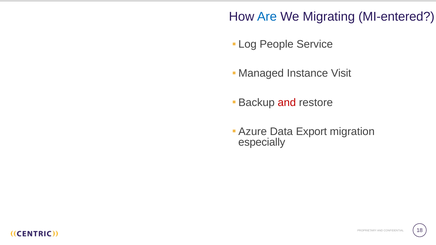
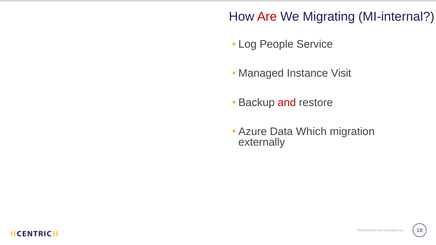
Are colour: blue -> red (267, 17)
MI-entered: MI-entered -> MI-internal (396, 17)
Export: Export -> Which (311, 132)
especially: especially -> externally (262, 143)
